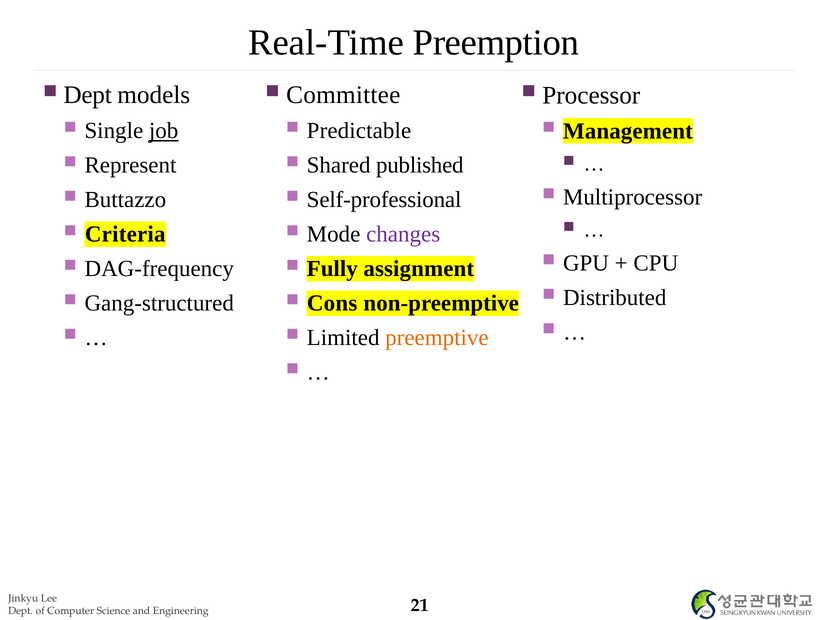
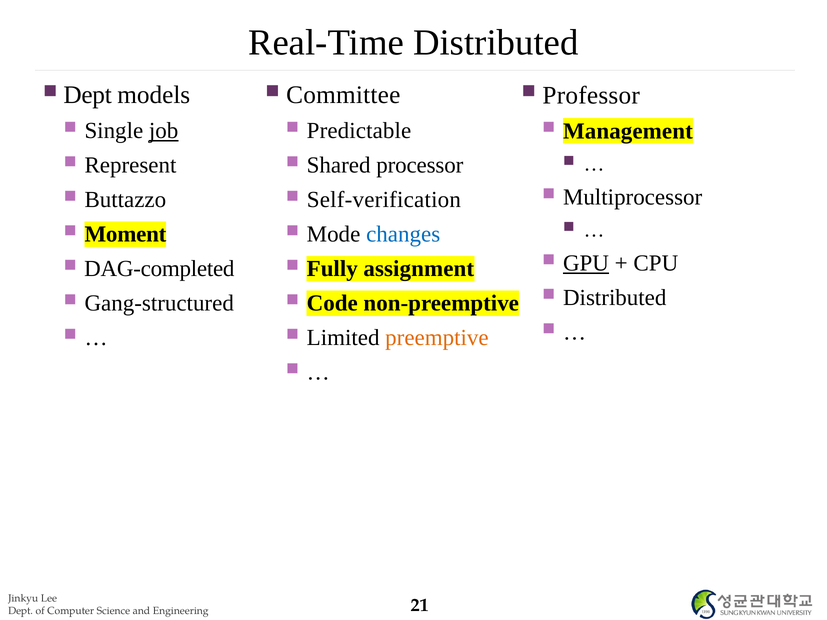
Real-Time Preemption: Preemption -> Distributed (496, 43)
Processor: Processor -> Professor (591, 95)
published: published -> processor (420, 165)
Self-professional: Self-professional -> Self-verification (384, 200)
Criteria: Criteria -> Moment (125, 234)
changes colour: purple -> blue (403, 234)
GPU underline: none -> present (586, 263)
DAG-frequency: DAG-frequency -> DAG-completed (159, 269)
Cons: Cons -> Code (332, 303)
